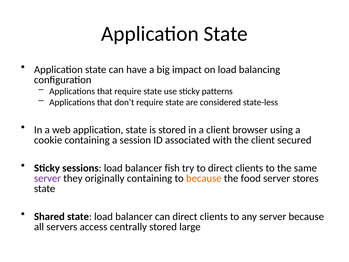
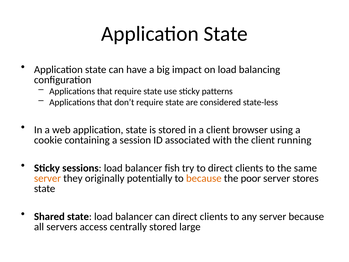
secured: secured -> running (294, 140)
server colour: purple -> orange (48, 178)
originally containing: containing -> potentially (150, 178)
food: food -> poor (251, 178)
